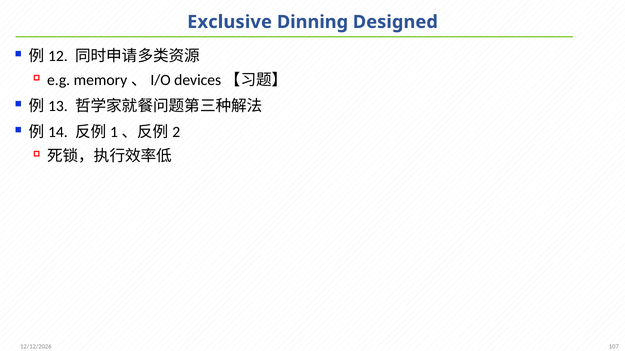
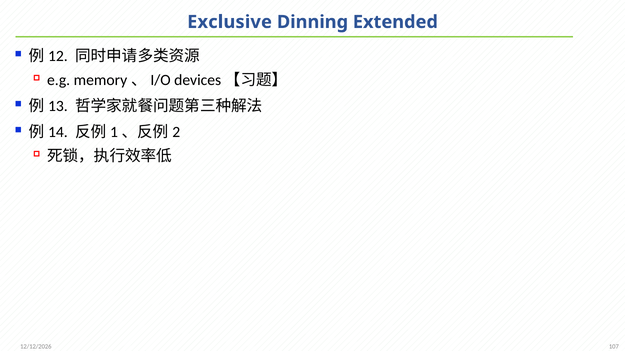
Designed: Designed -> Extended (395, 22)
